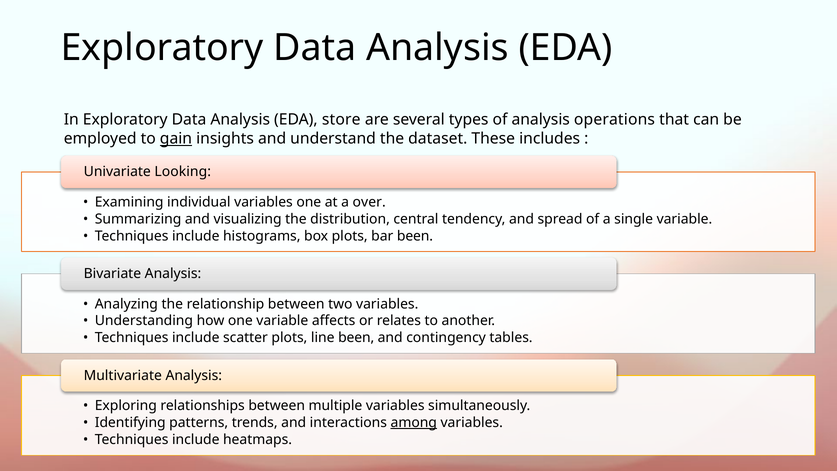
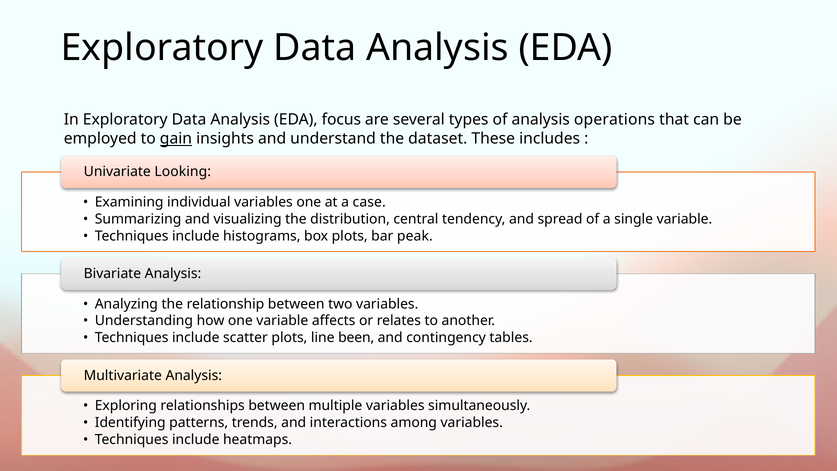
store: store -> focus (341, 120)
over: over -> case (369, 202)
bar been: been -> peak (415, 236)
among underline: present -> none (414, 422)
